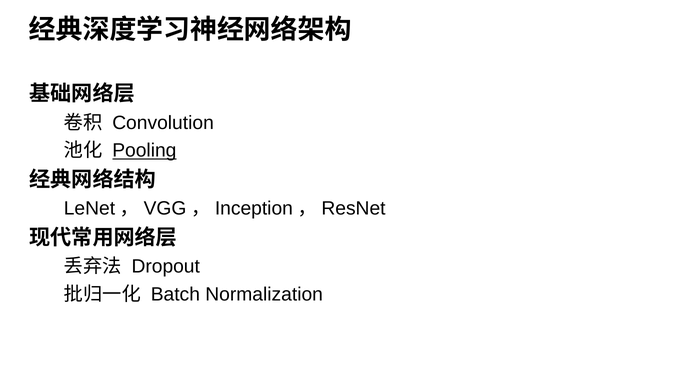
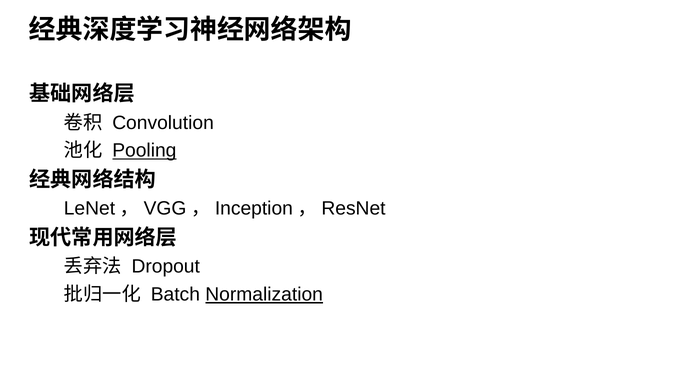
Normalization underline: none -> present (264, 295)
